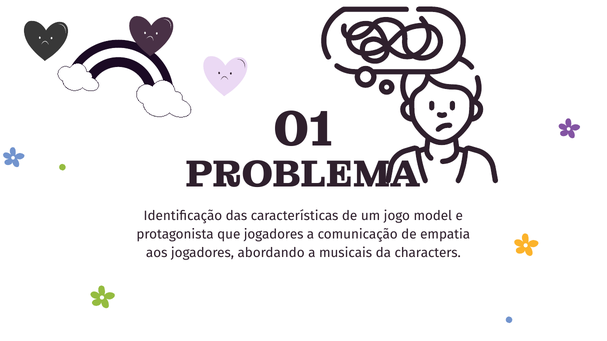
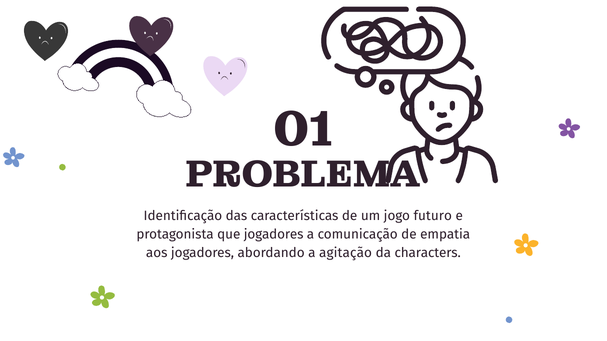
model: model -> futuro (433, 216)
musicais: musicais -> agitação (346, 253)
